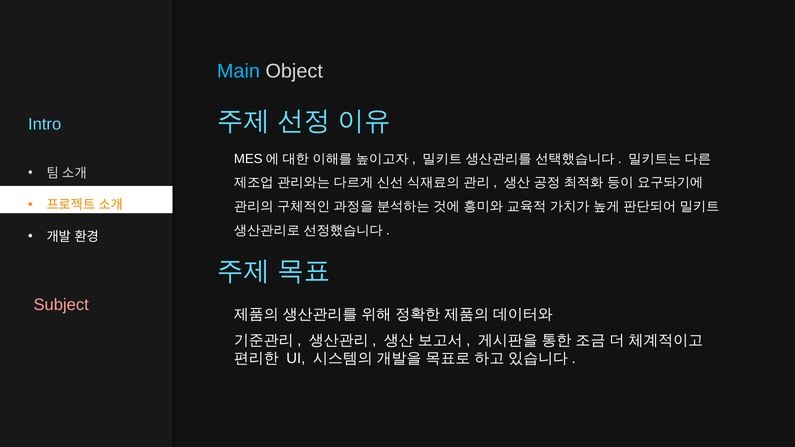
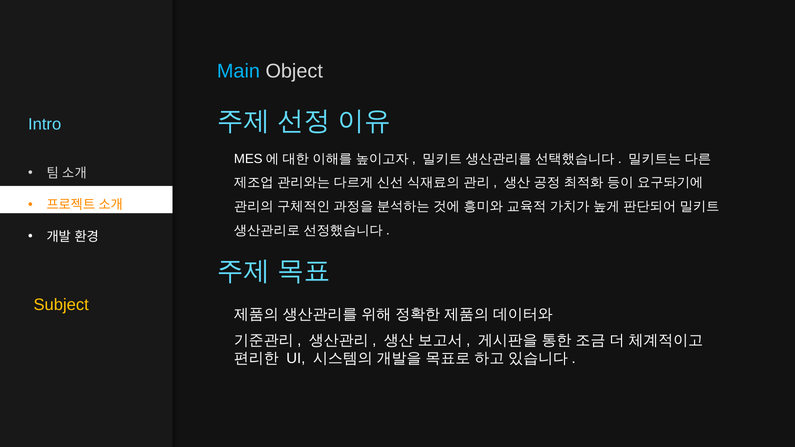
Subject colour: pink -> yellow (61, 305)
